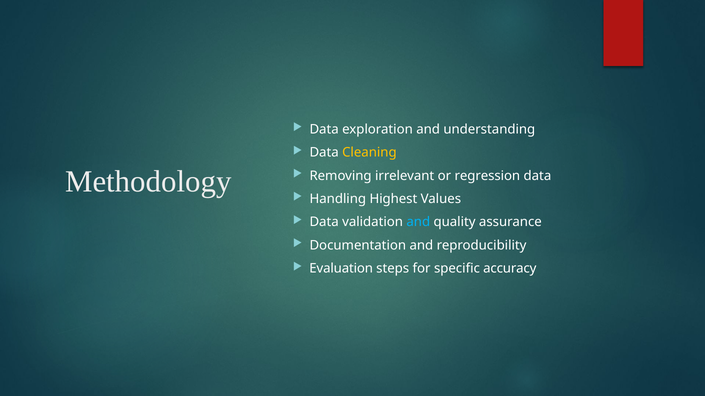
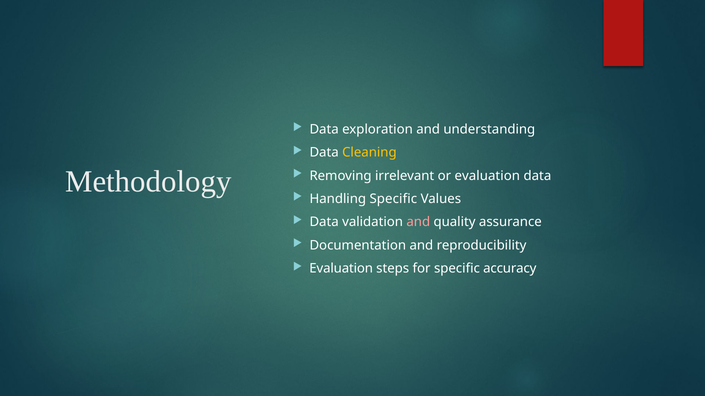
or regression: regression -> evaluation (487, 176)
Handling Highest: Highest -> Specific (393, 199)
and colour: light blue -> pink (418, 222)
